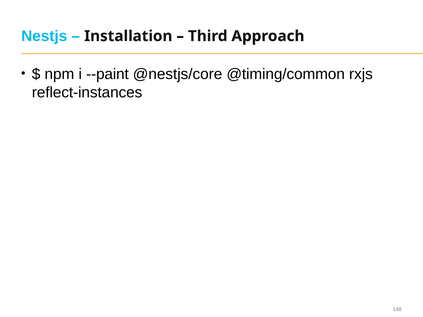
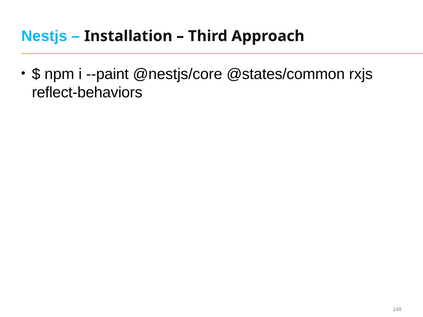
@timing/common: @timing/common -> @states/common (286, 74)
reflect-instances: reflect-instances -> reflect-behaviors (87, 93)
